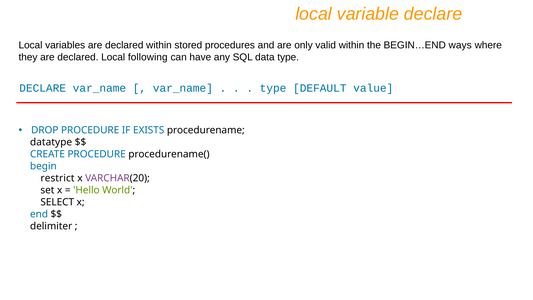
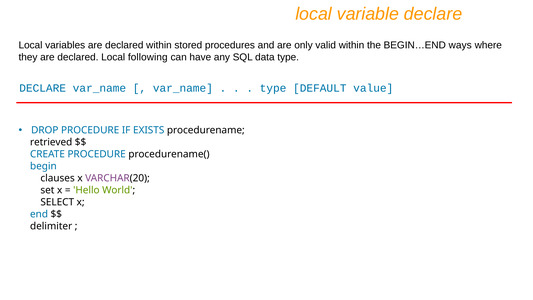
datatype: datatype -> retrieved (51, 142)
restrict: restrict -> clauses (58, 178)
